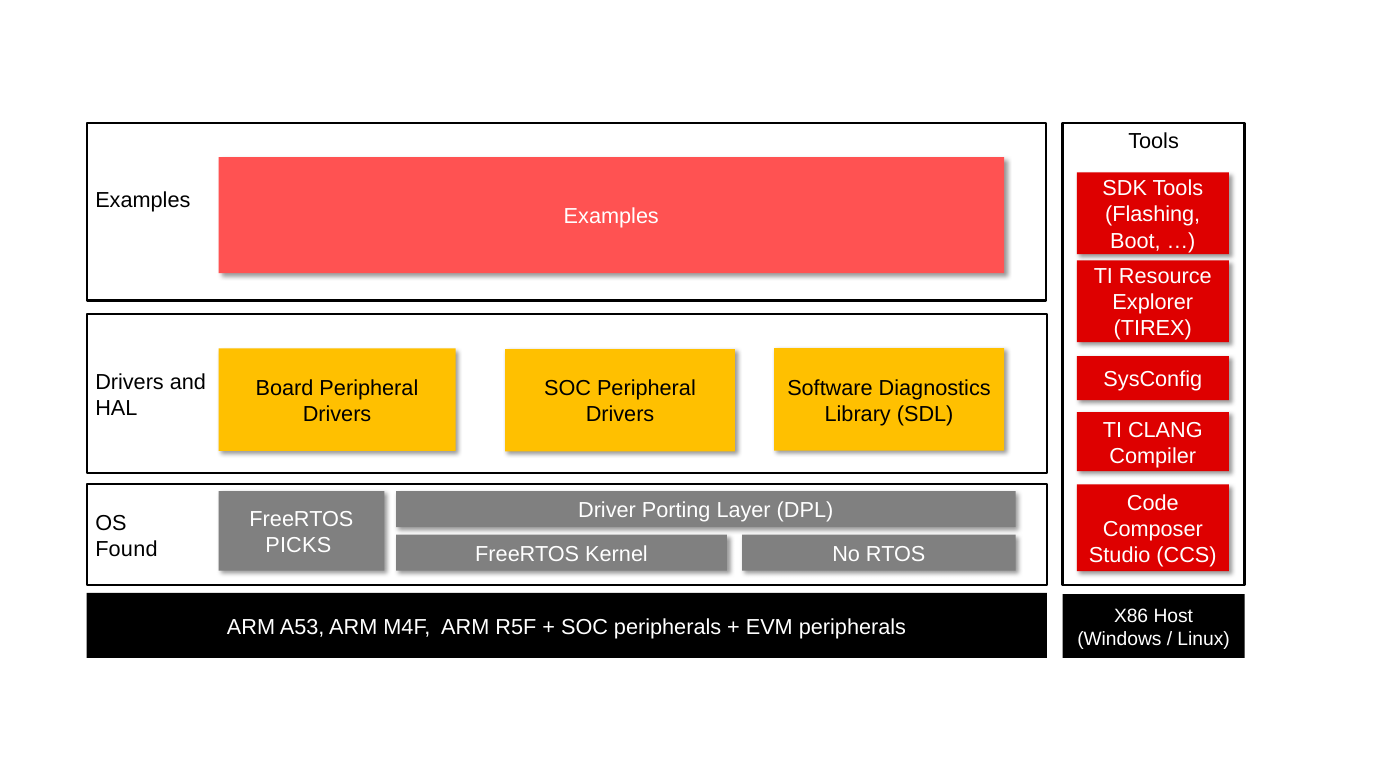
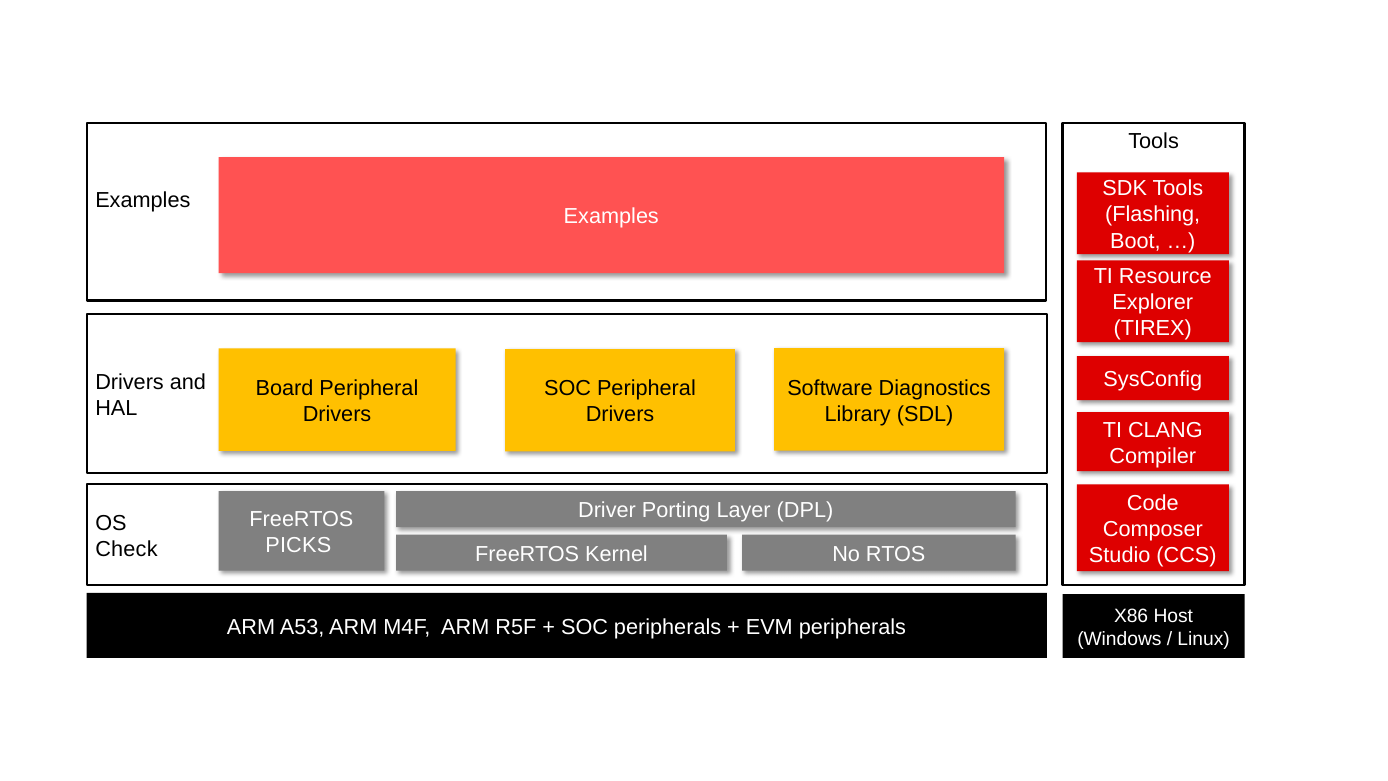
Found: Found -> Check (126, 549)
